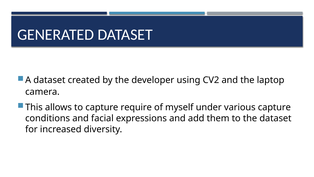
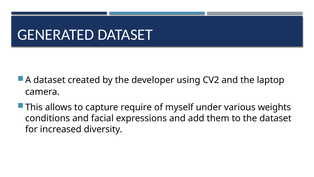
various capture: capture -> weights (274, 107)
